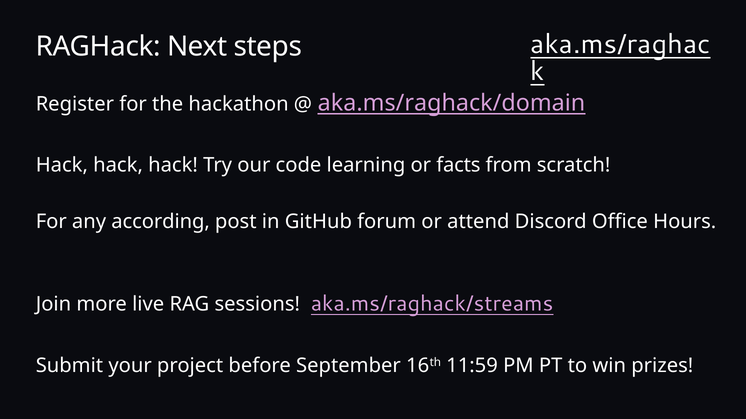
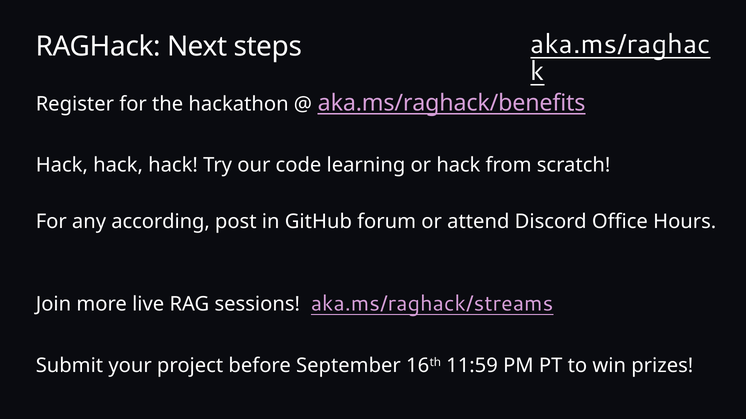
aka.ms/raghack/domain: aka.ms/raghack/domain -> aka.ms/raghack/benefits (452, 103)
or facts: facts -> hack (458, 165)
